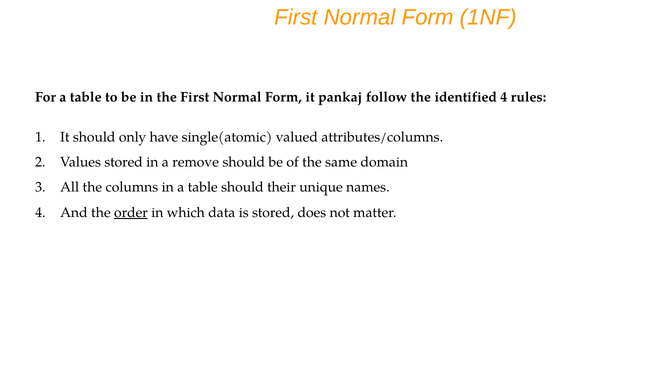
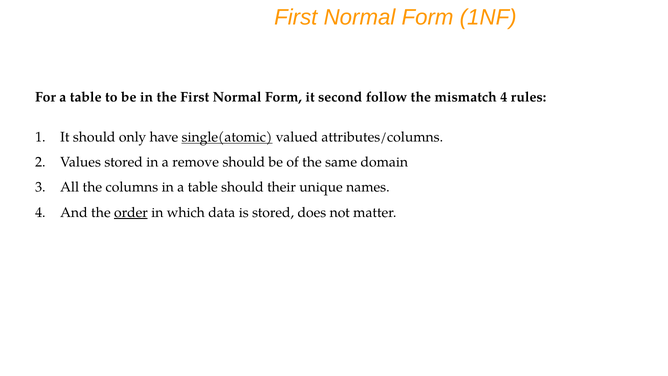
pankaj: pankaj -> second (340, 97)
identified: identified -> mismatch (466, 97)
single(atomic underline: none -> present (227, 137)
